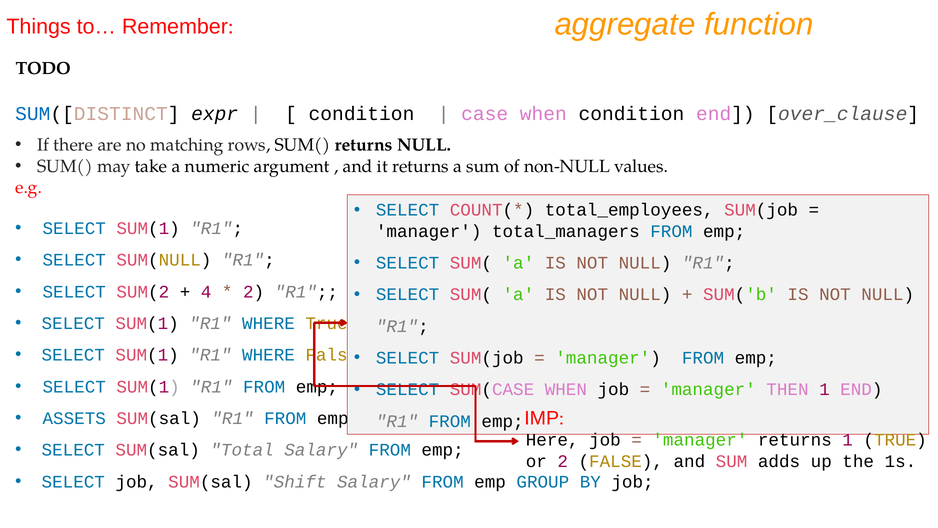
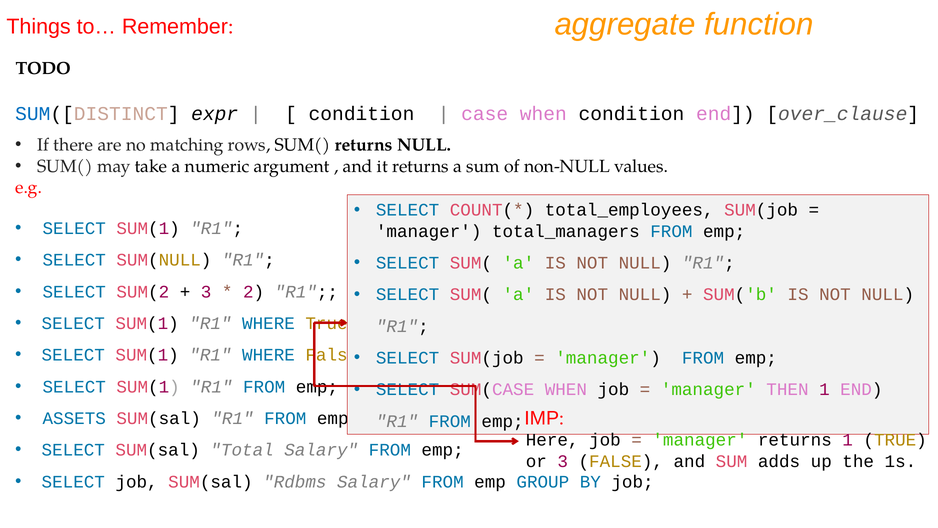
4: 4 -> 3 (206, 292)
or 2: 2 -> 3 (563, 461)
Shift: Shift -> Rdbms (295, 481)
